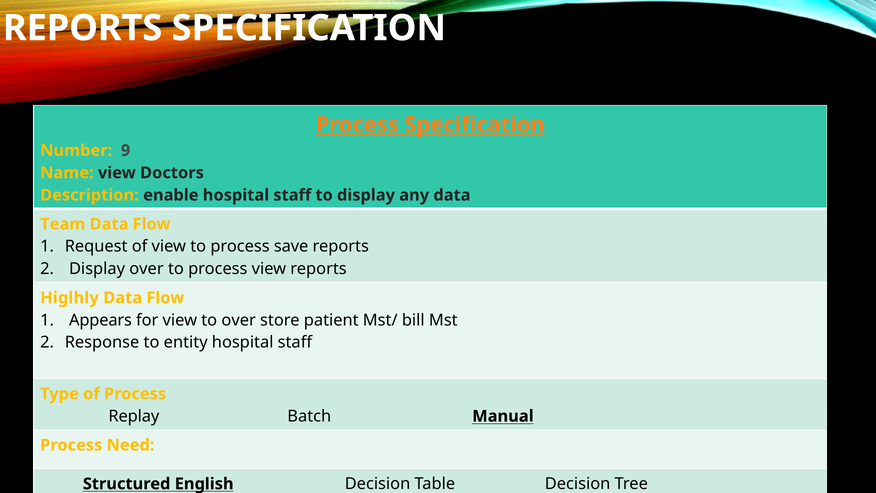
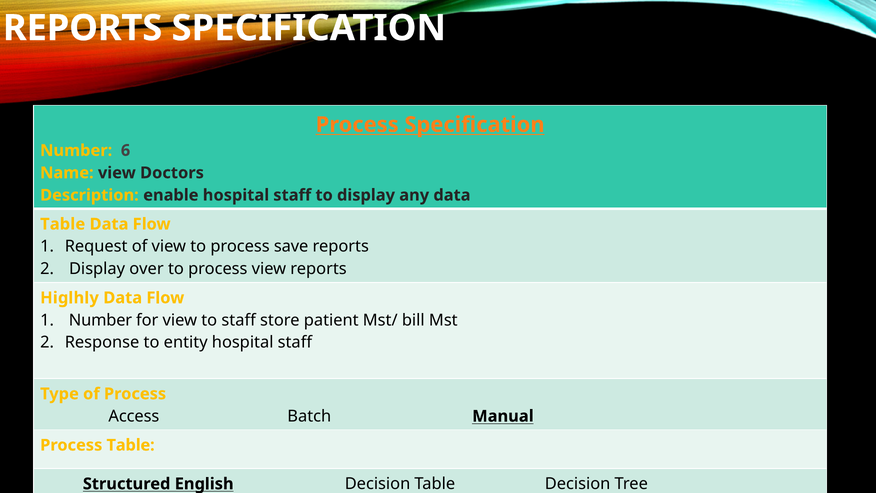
9: 9 -> 6 (126, 150)
Team: Team -> Table (63, 224)
Appears: Appears -> Number (100, 320)
to over: over -> staff (239, 320)
Replay: Replay -> Access (134, 416)
Process Need: Need -> Table (131, 445)
